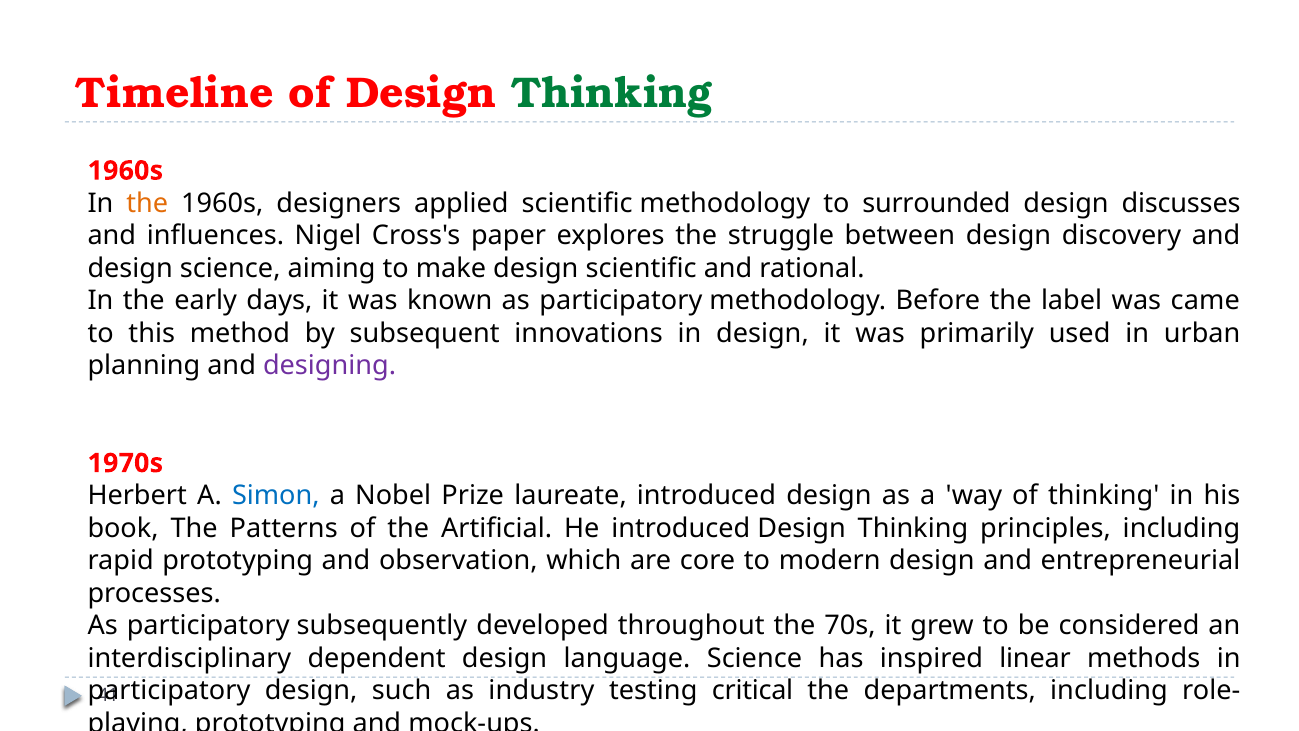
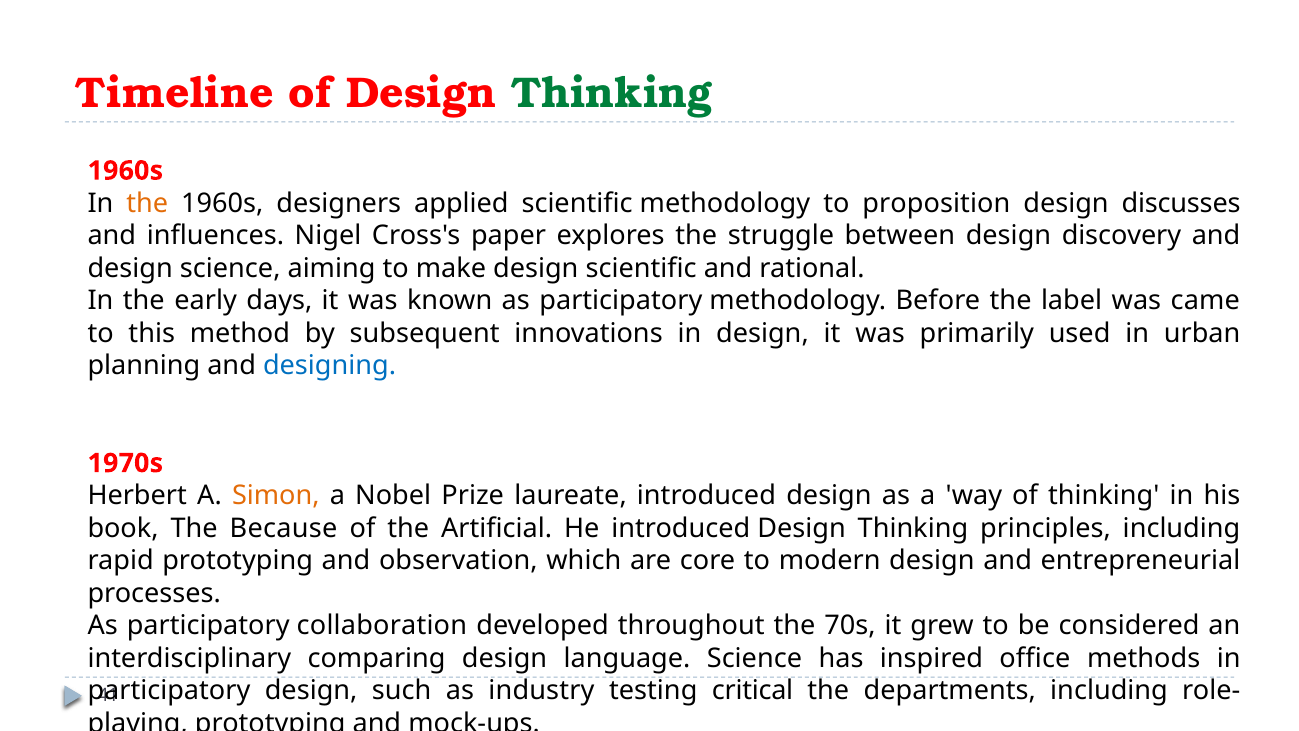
surrounded: surrounded -> proposition (936, 203)
designing colour: purple -> blue (330, 366)
Simon colour: blue -> orange (276, 496)
Patterns: Patterns -> Because (284, 528)
subsequently: subsequently -> collaboration (382, 625)
dependent: dependent -> comparing (377, 658)
linear: linear -> office (1035, 658)
